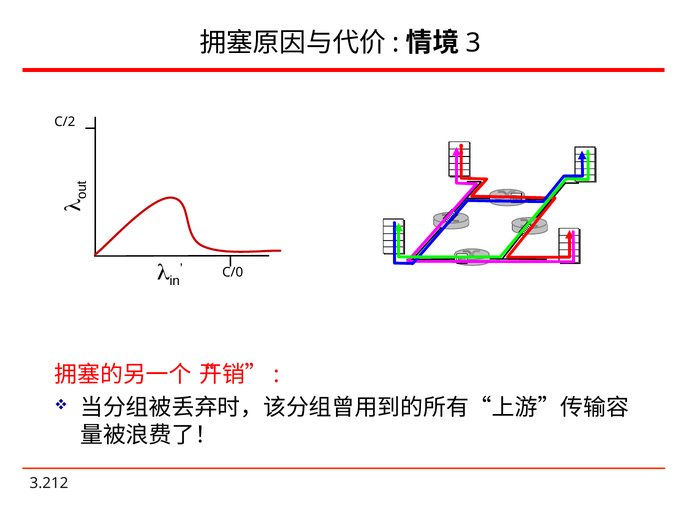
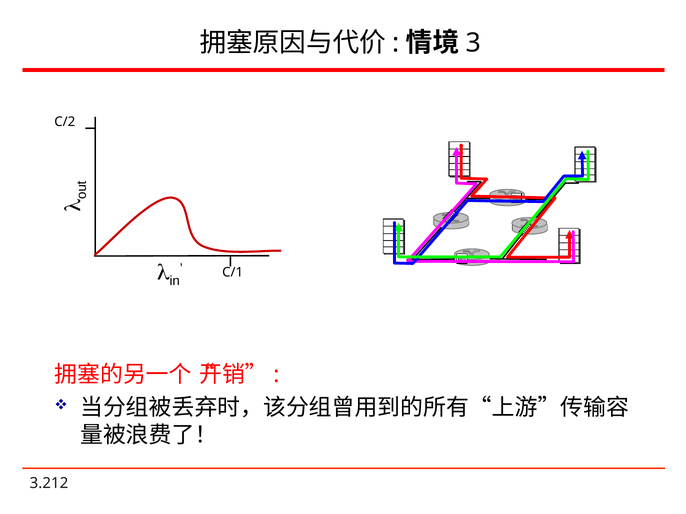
C/0: C/0 -> C/1 (233, 273)
